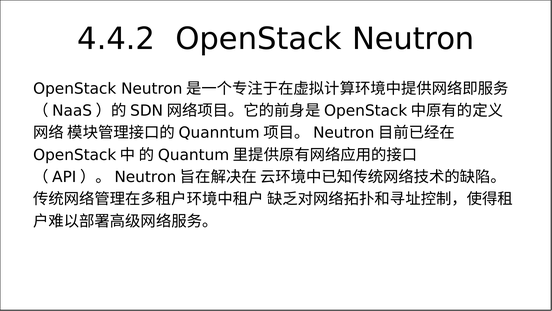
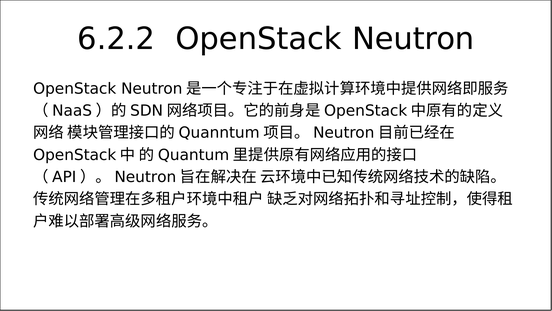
4.4.2: 4.4.2 -> 6.2.2 (116, 39)
